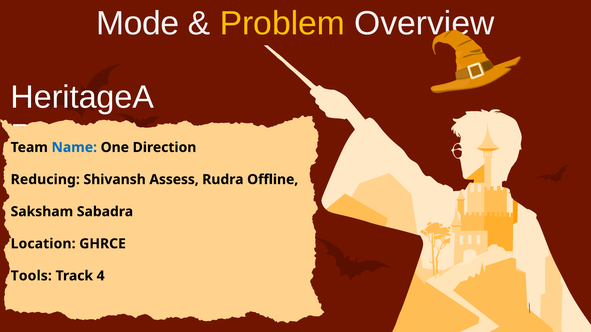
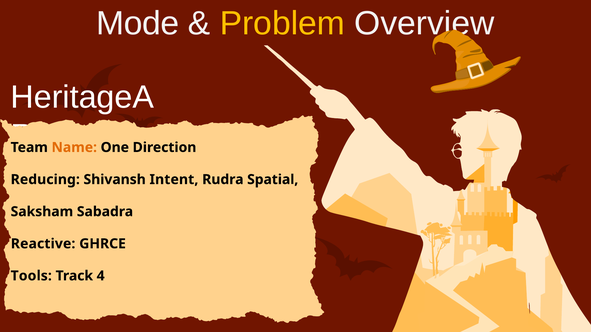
Name colour: blue -> orange (74, 148)
Assess: Assess -> Intent (174, 180)
Offline: Offline -> Spatial (273, 180)
Location: Location -> Reactive (43, 244)
